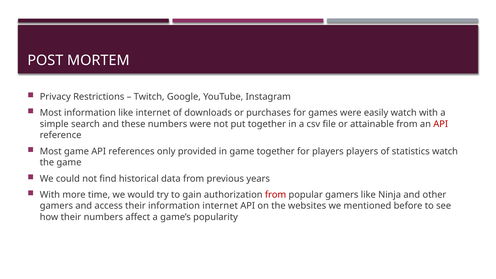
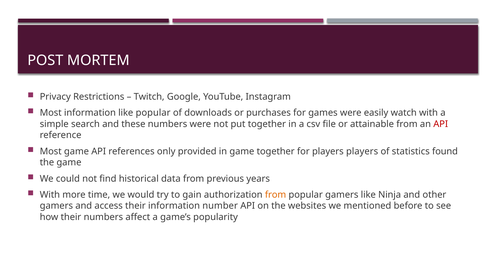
like internet: internet -> popular (153, 113)
statistics watch: watch -> found (445, 151)
from colour: red -> orange (276, 195)
information internet: internet -> number (220, 206)
